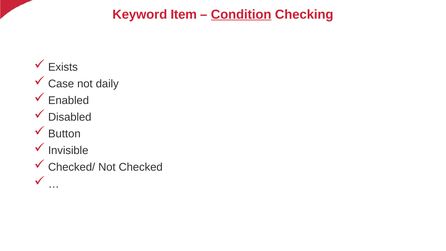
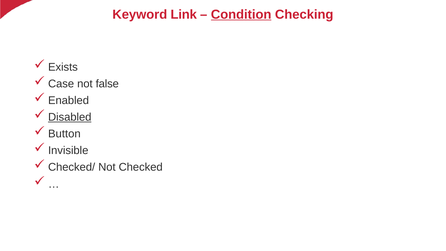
Item: Item -> Link (184, 14)
daily: daily -> false (107, 84)
Disabled underline: none -> present (70, 117)
